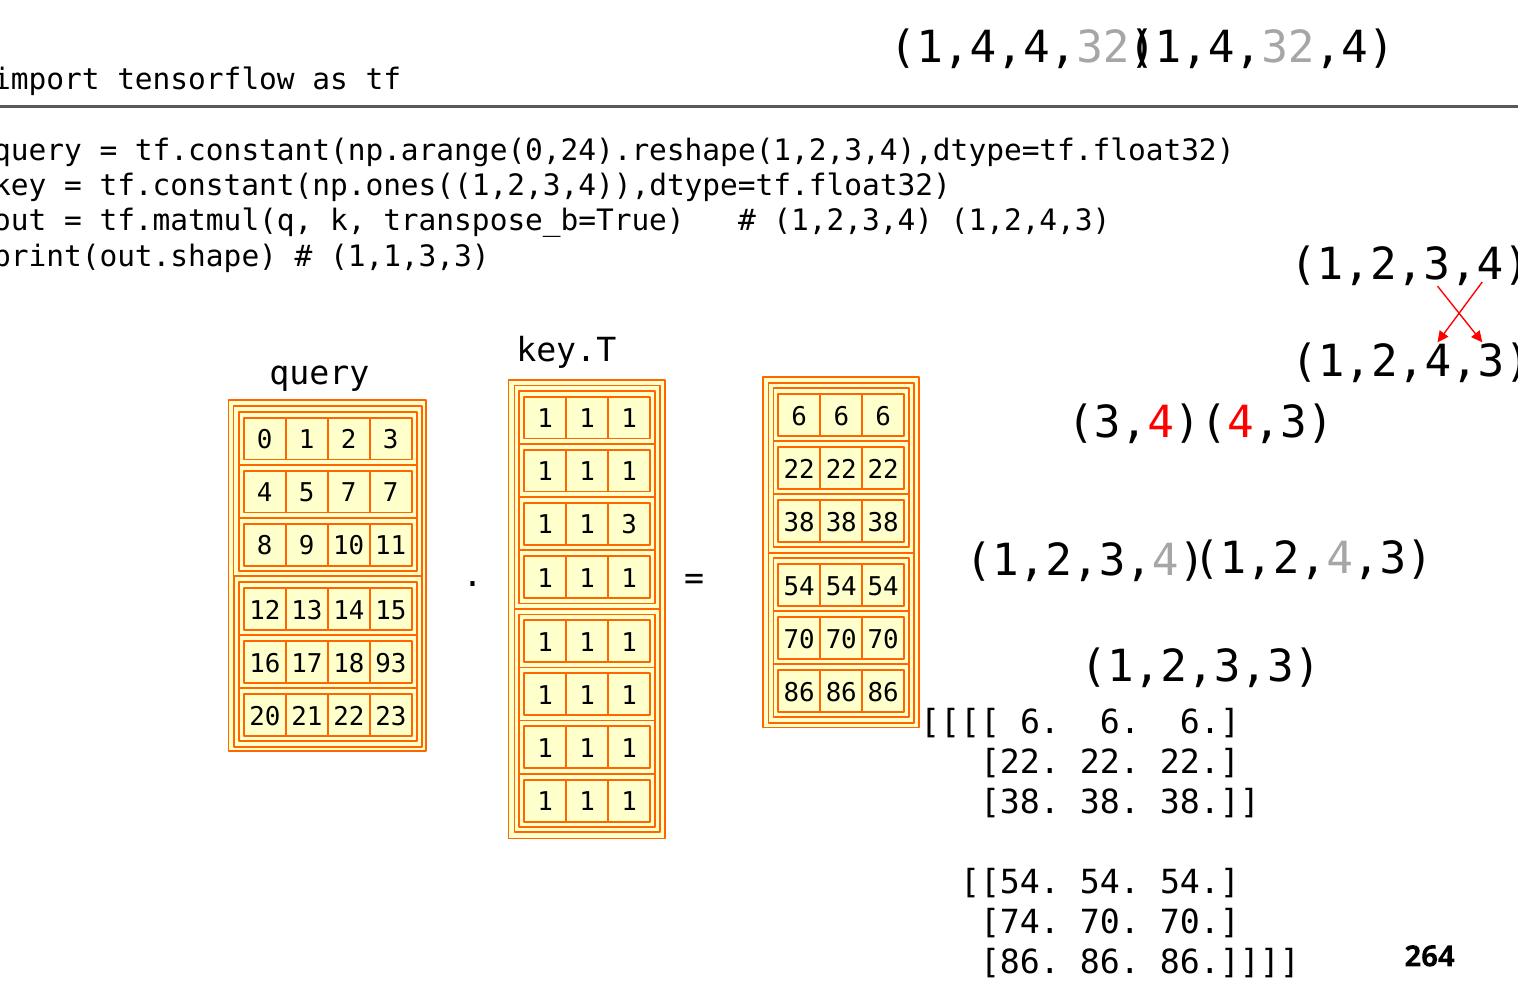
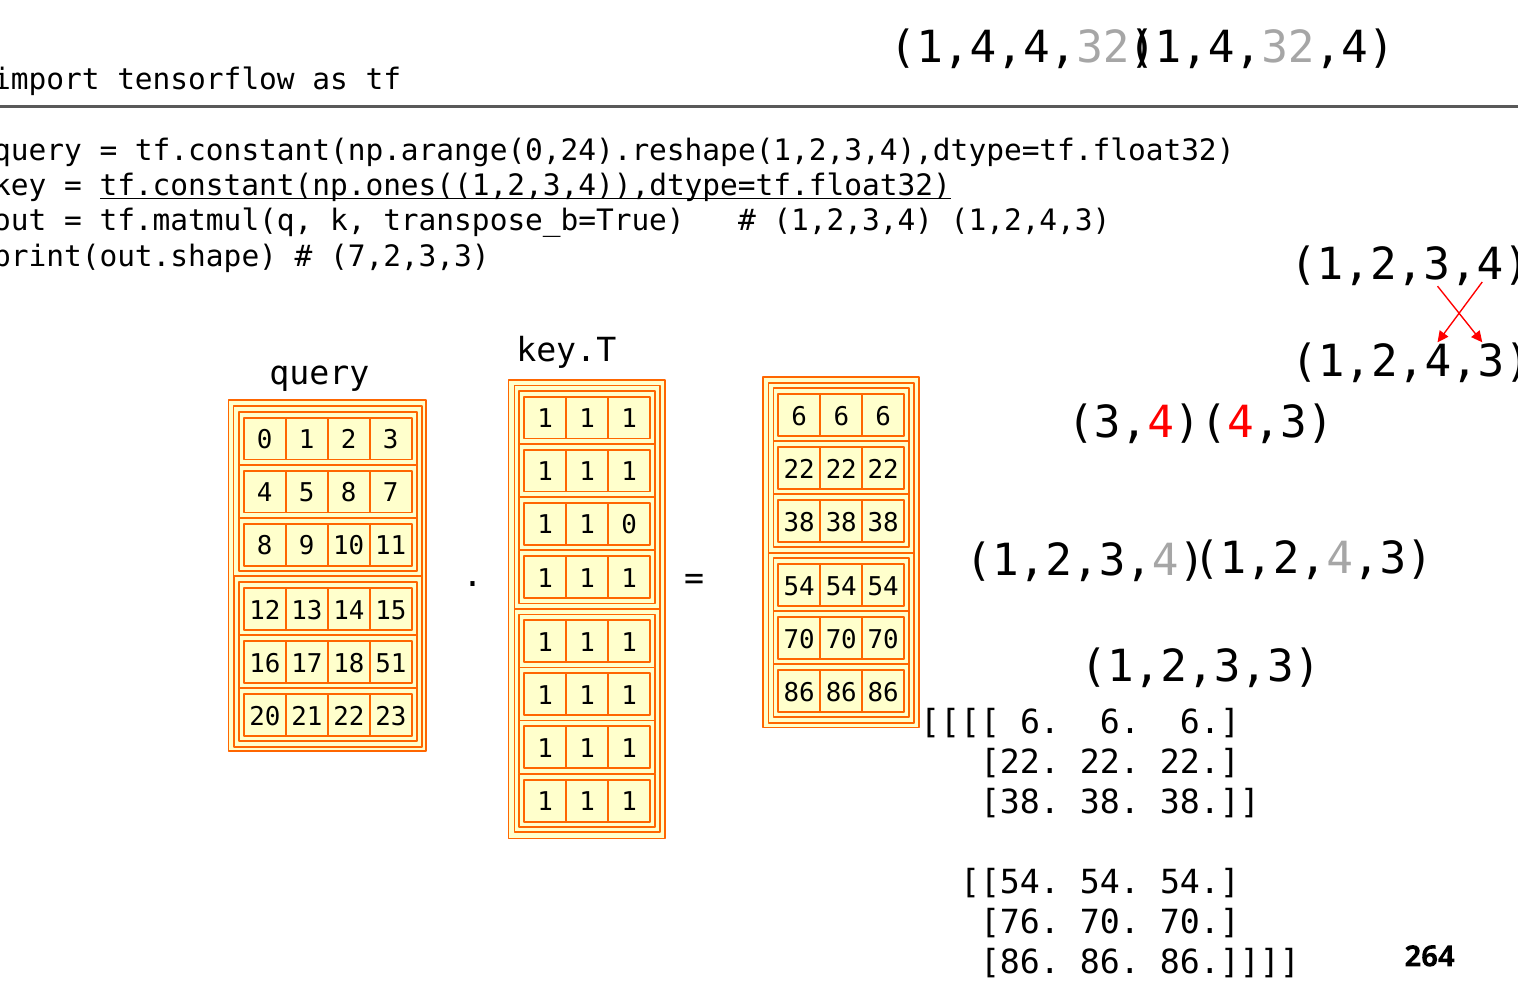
tf.constant(np.ones((1,2,3,4)),dtype=tf.float32 underline: none -> present (525, 186)
1,1,3,3: 1,1,3,3 -> 7,2,3,3 (410, 257)
5 7: 7 -> 8 (349, 493)
1 3: 3 -> 0 (629, 525)
93: 93 -> 51 (391, 664)
74: 74 -> 76 (1020, 922)
